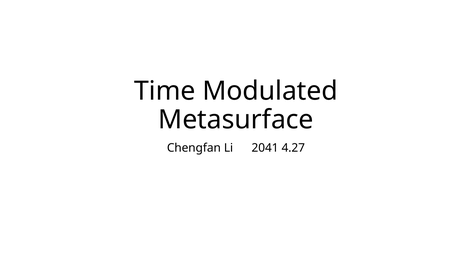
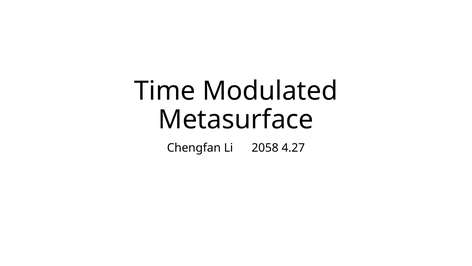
2041: 2041 -> 2058 (265, 148)
